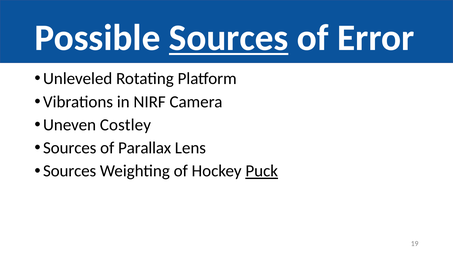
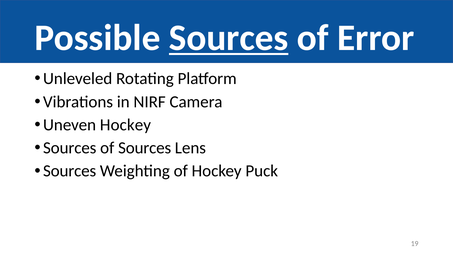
Uneven Costley: Costley -> Hockey (125, 125)
of Parallax: Parallax -> Sources (145, 148)
Puck underline: present -> none (262, 171)
